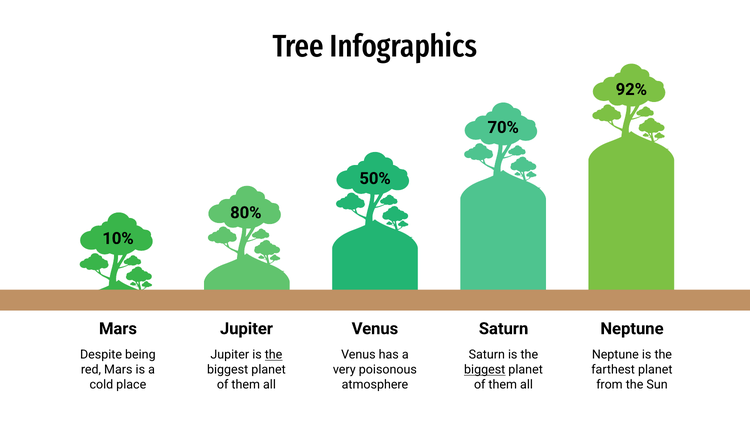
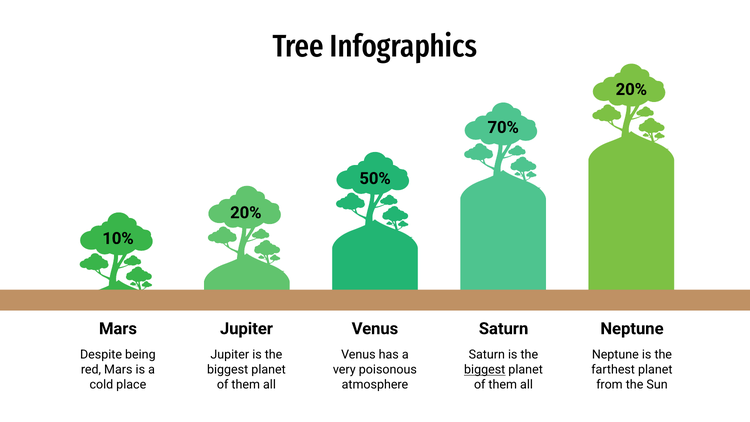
92%: 92% -> 20% (631, 89)
80%: 80% -> 20% (246, 213)
the underline: present -> none (274, 355)
